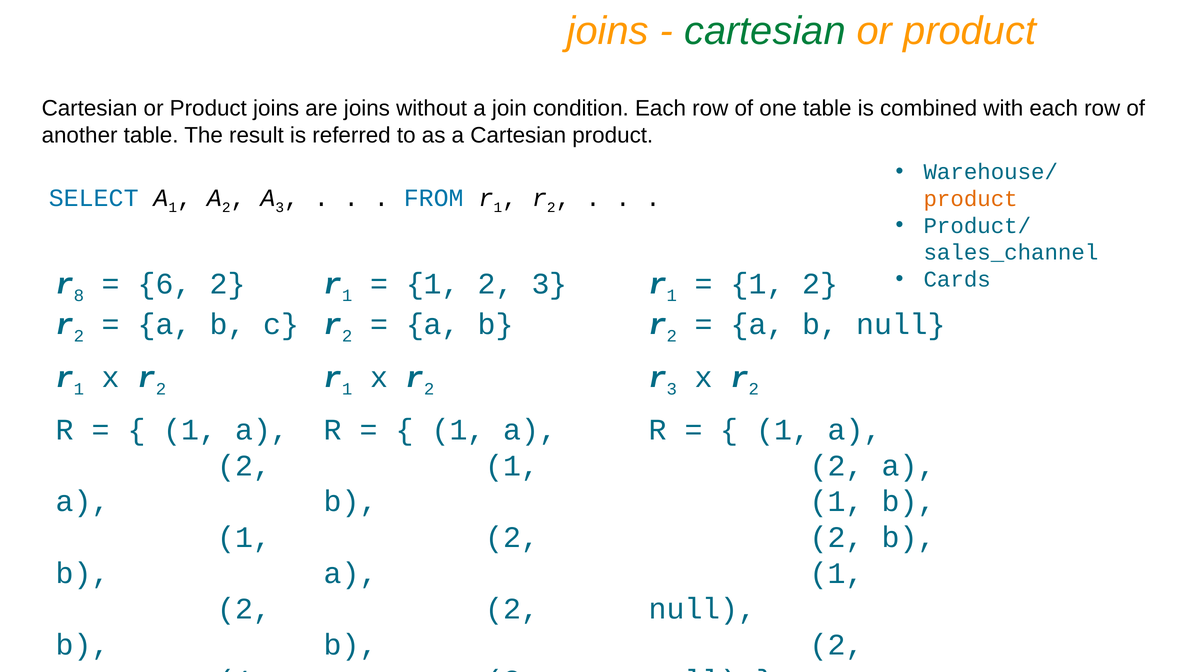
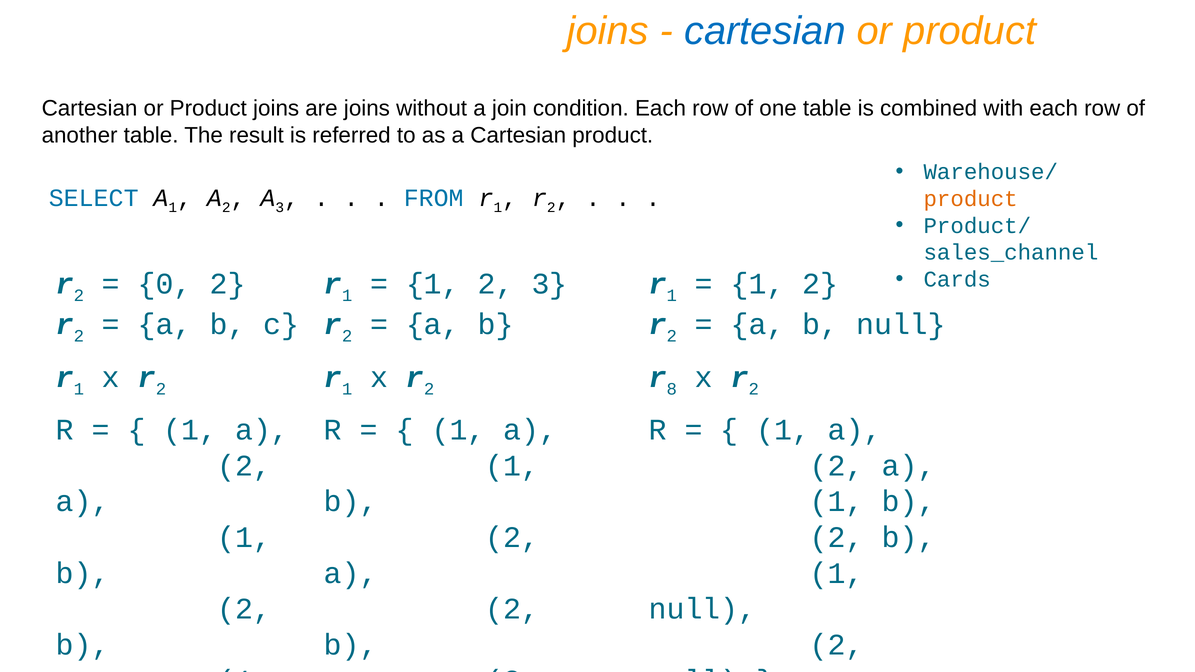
cartesian colour: green -> blue (765, 31)
8: 8 -> 2 (79, 295)
6: 6 -> 0 (165, 284)
r 3: 3 -> 8 (672, 389)
